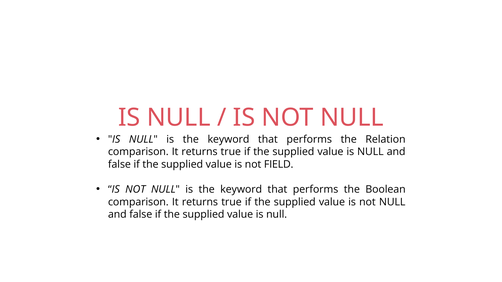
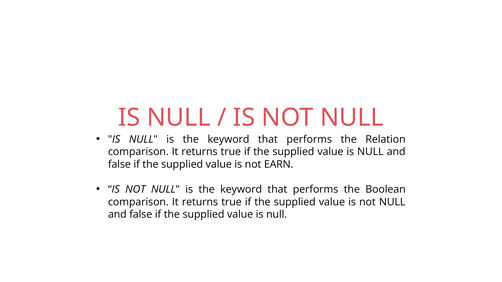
FIELD: FIELD -> EARN (279, 165)
